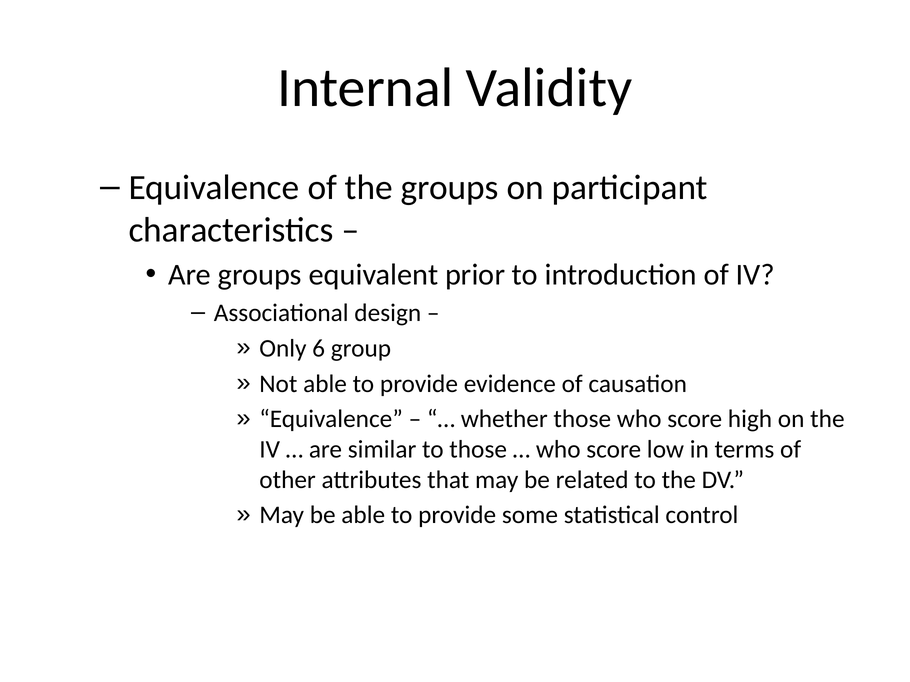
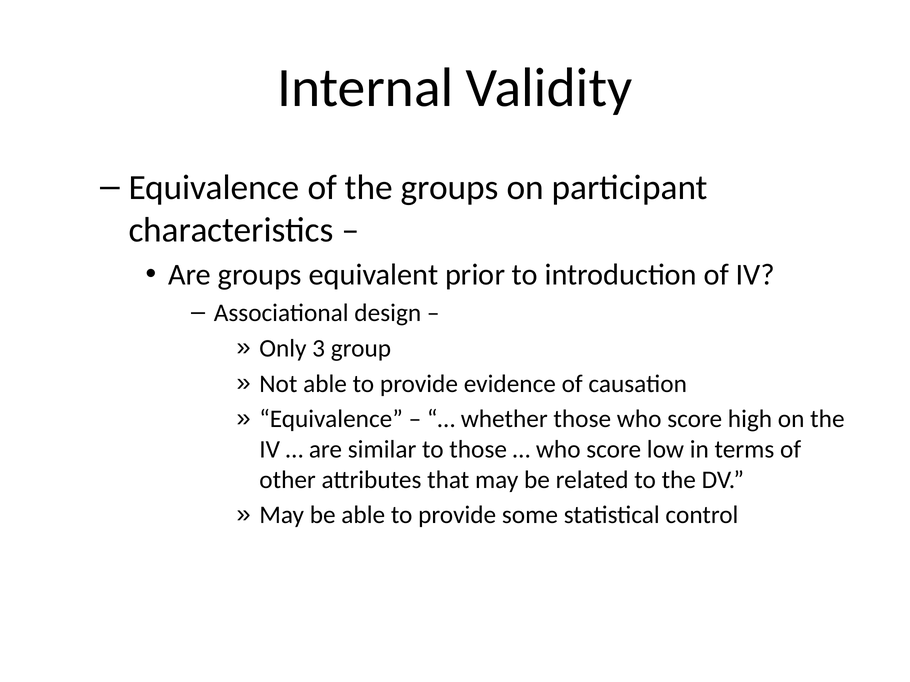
6: 6 -> 3 (319, 349)
